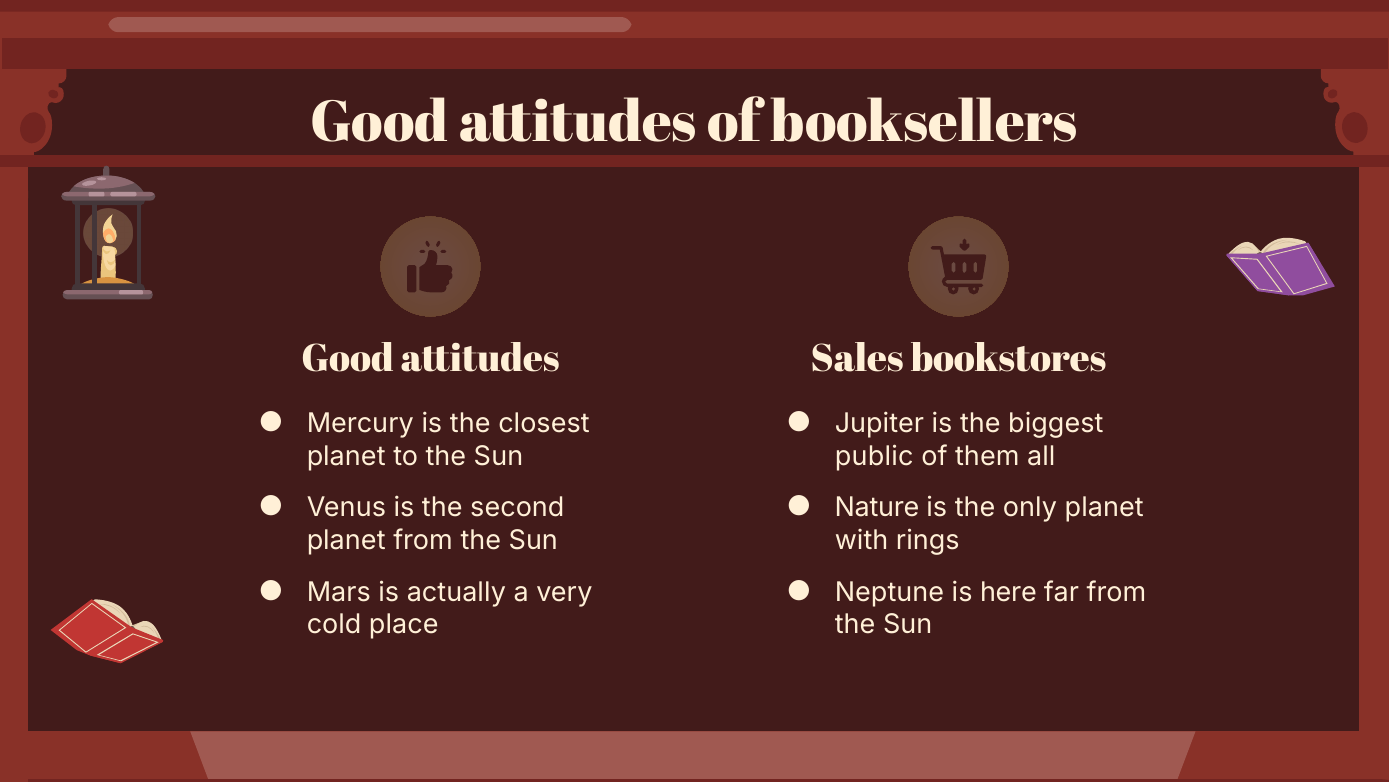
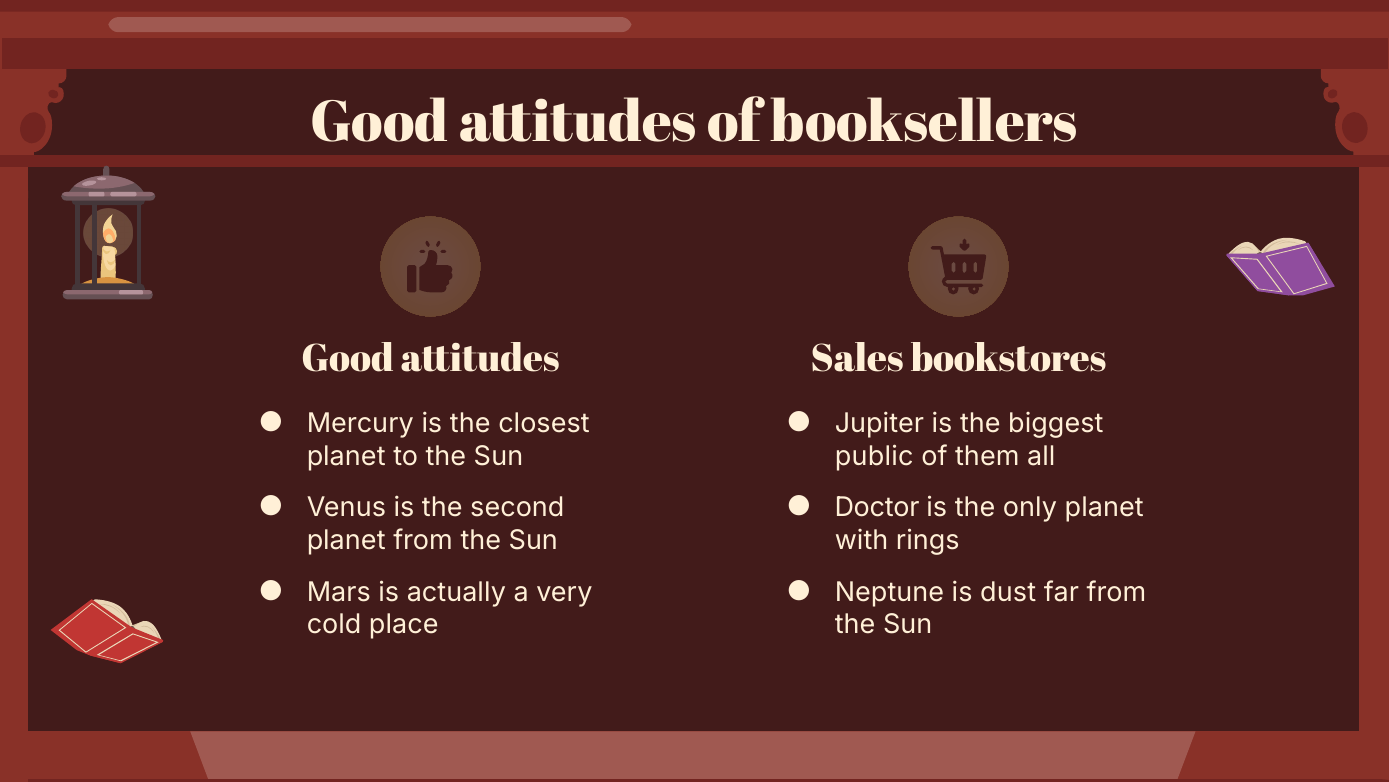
Nature: Nature -> Doctor (877, 507)
here: here -> dust (1008, 592)
